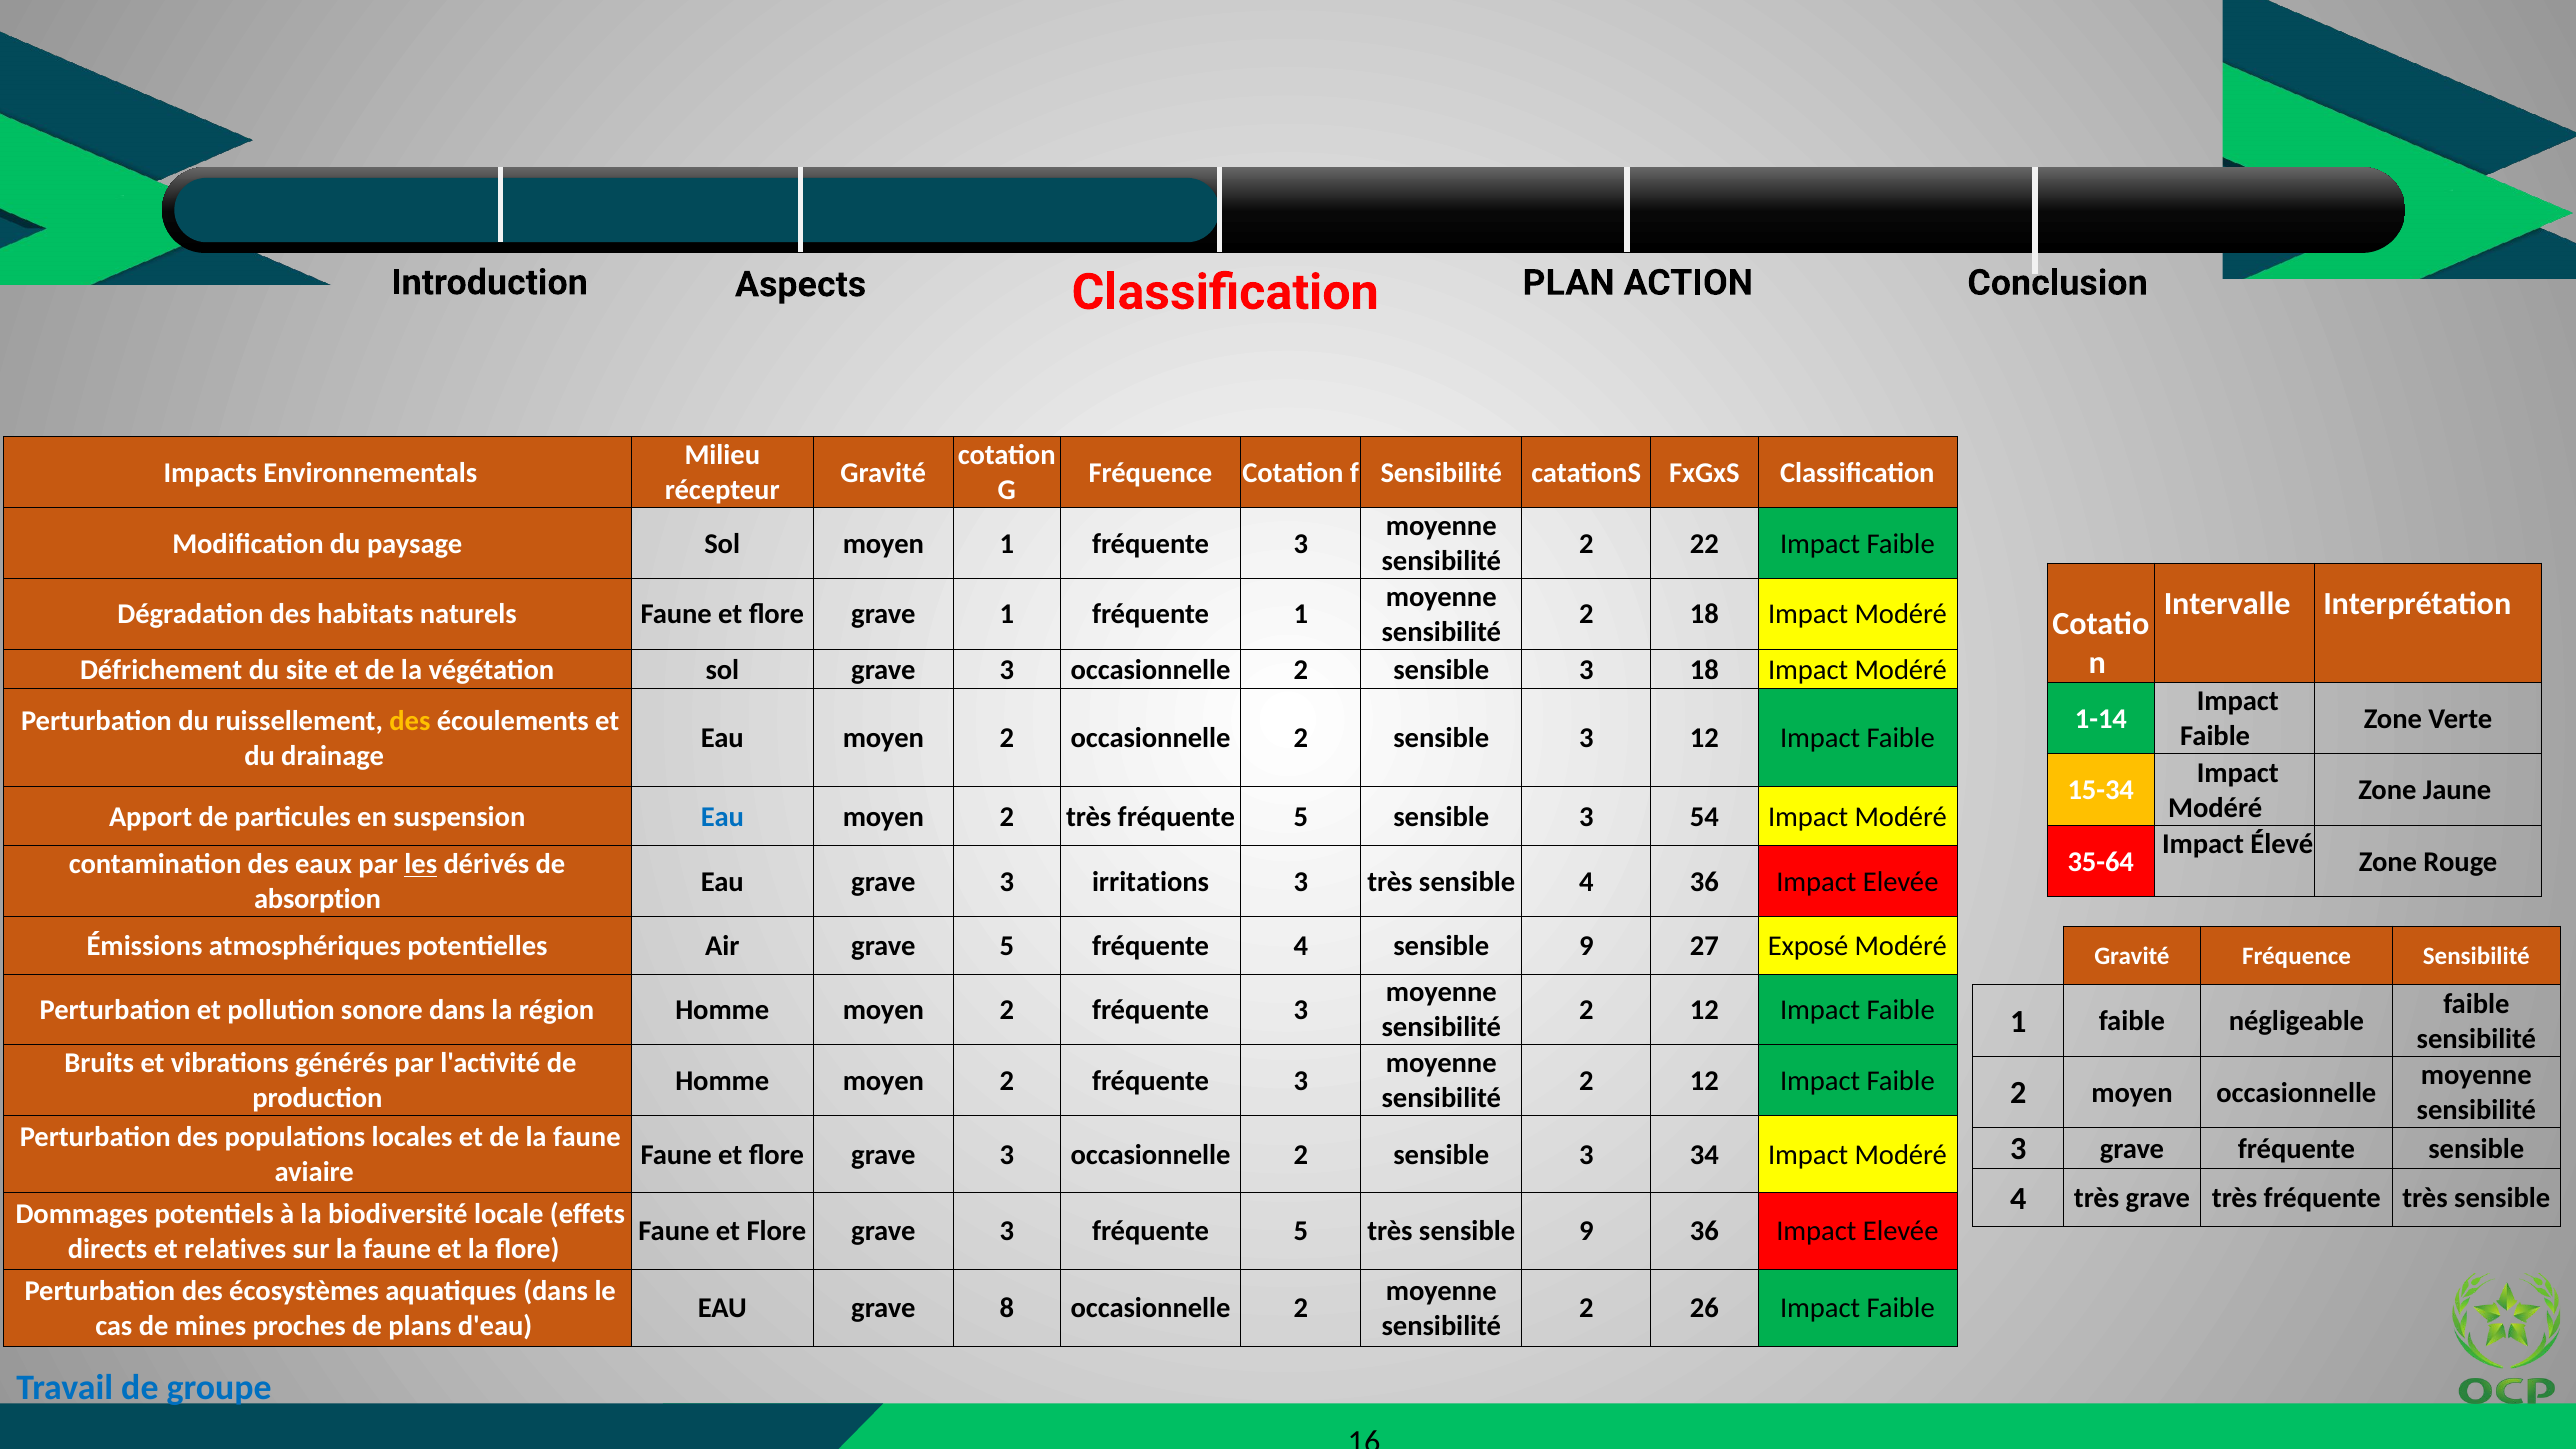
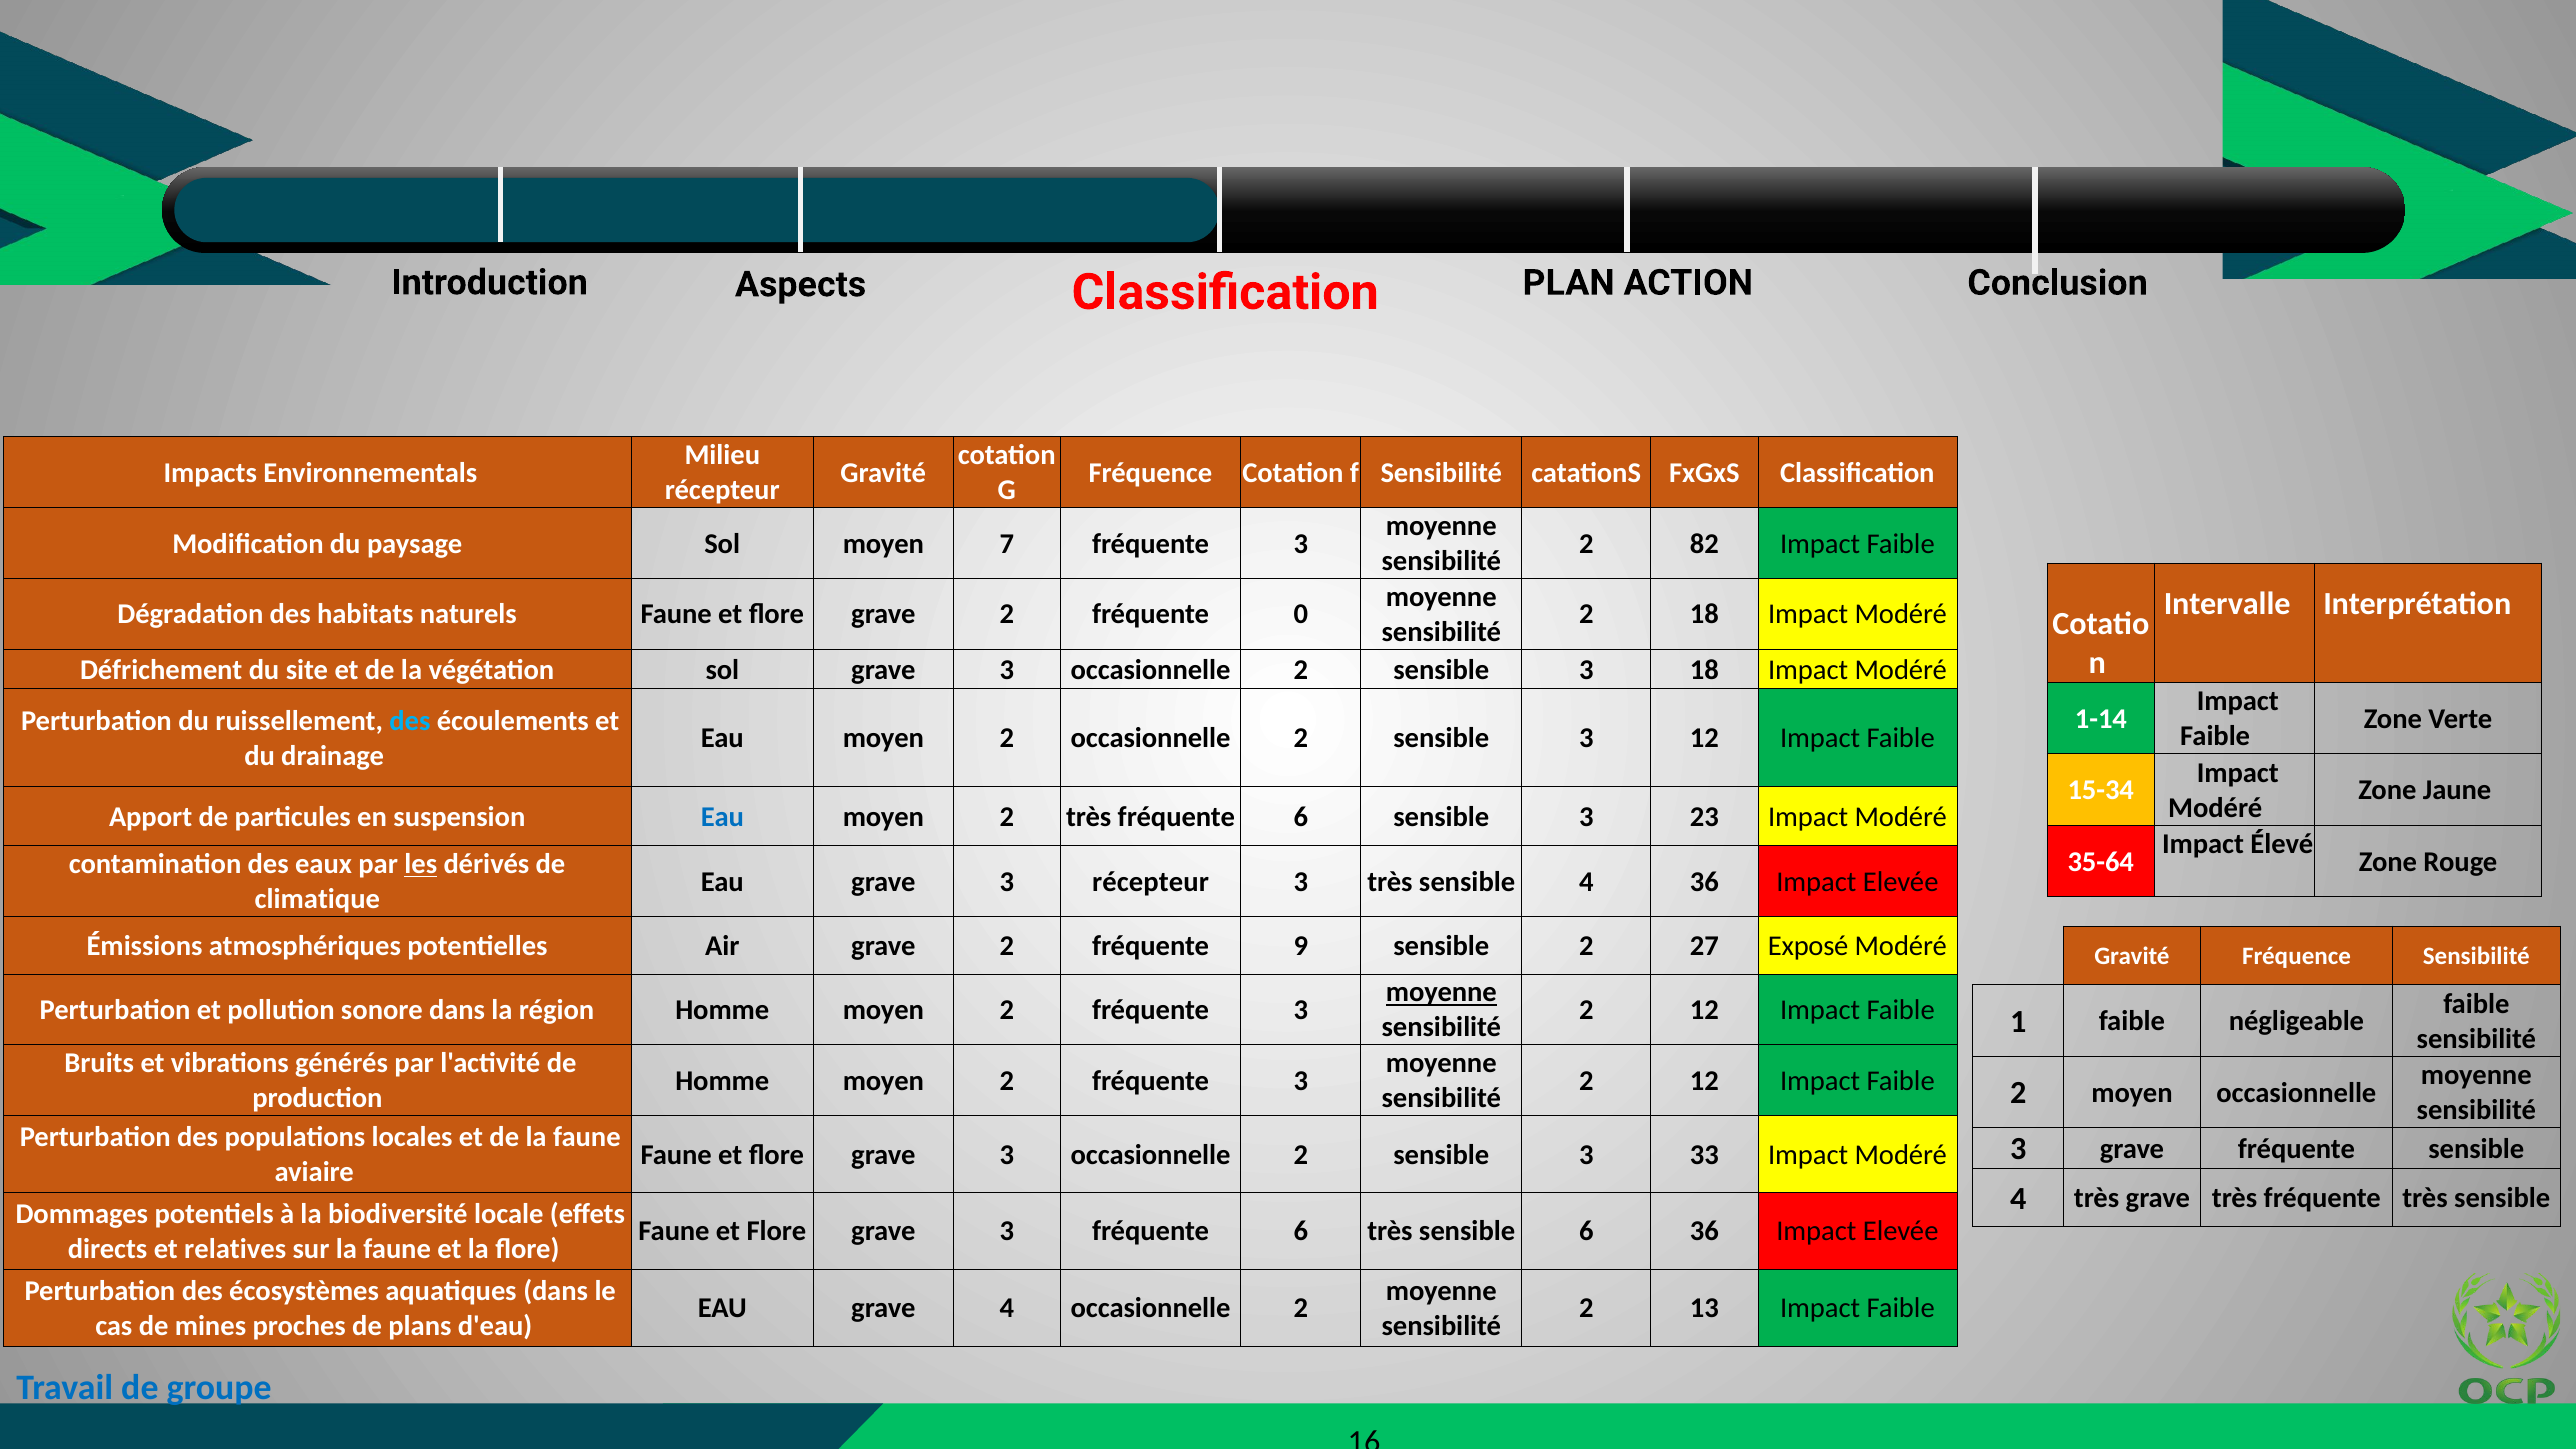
moyen 1: 1 -> 7 (1007, 544)
22: 22 -> 82 (1704, 544)
flore grave 1: 1 -> 2 (1007, 614)
fréquente 1: 1 -> 0 (1301, 614)
des colour: yellow -> light blue (410, 721)
très fréquente 5: 5 -> 6 (1301, 817)
54: 54 -> 23 (1704, 817)
3 irritations: irritations -> récepteur (1150, 882)
absorption: absorption -> climatique (317, 899)
Air grave 5: 5 -> 2 (1007, 946)
fréquente 4: 4 -> 9 (1301, 946)
9: 9 -> 2 (1586, 946)
moyenne underline: none -> present (1441, 993)
34: 34 -> 33 (1704, 1155)
3 fréquente 5: 5 -> 6 (1301, 1232)
très sensible 9: 9 -> 6 (1586, 1232)
grave 8: 8 -> 4 (1007, 1308)
26: 26 -> 13 (1704, 1308)
